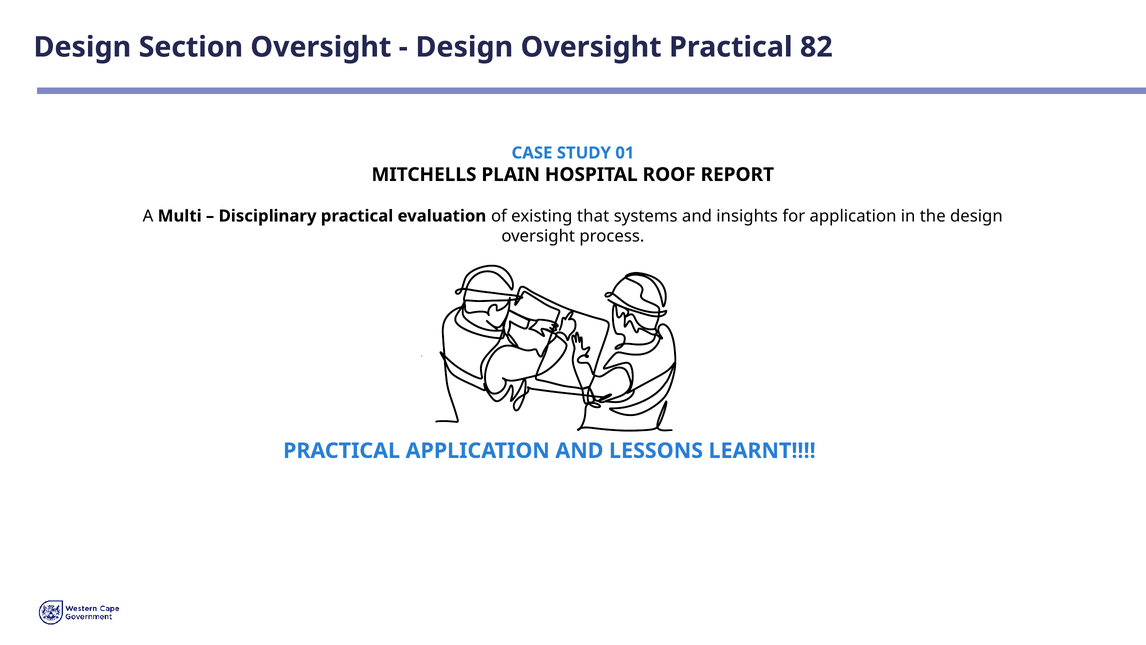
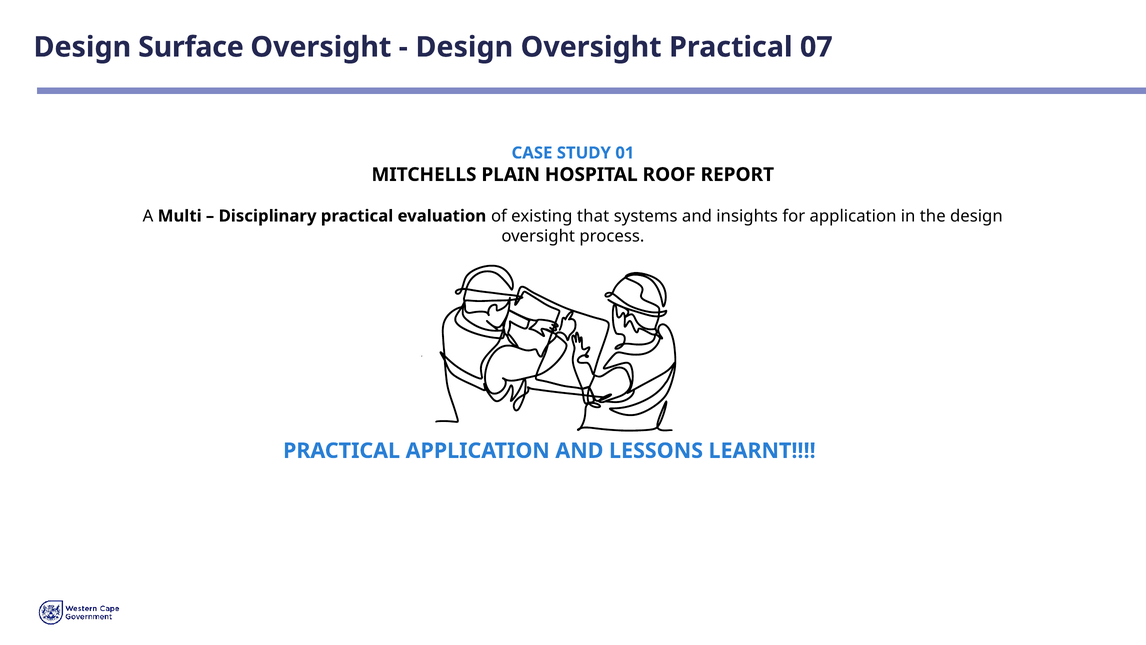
Section: Section -> Surface (191, 47)
82: 82 -> 07 (816, 47)
